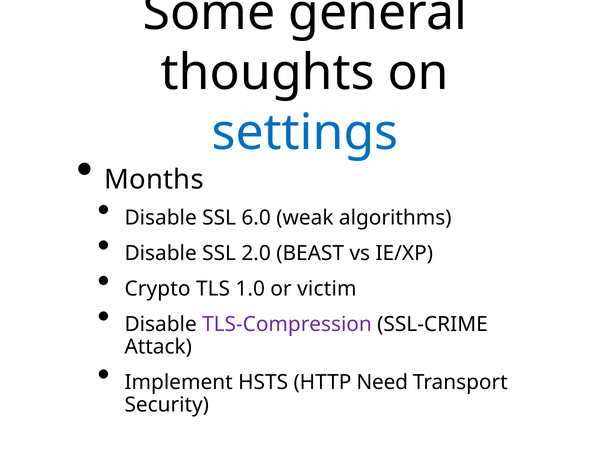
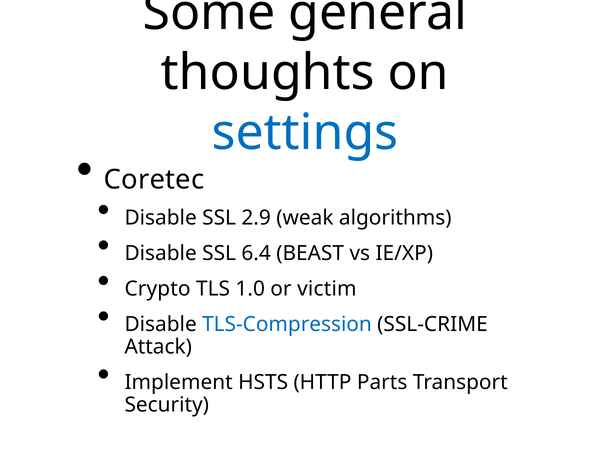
Months: Months -> Coretec (154, 180)
6.0: 6.0 -> 2.9 (256, 218)
2.0: 2.0 -> 6.4 (256, 253)
TLS-Compression colour: purple -> blue (287, 324)
Need: Need -> Parts (382, 382)
